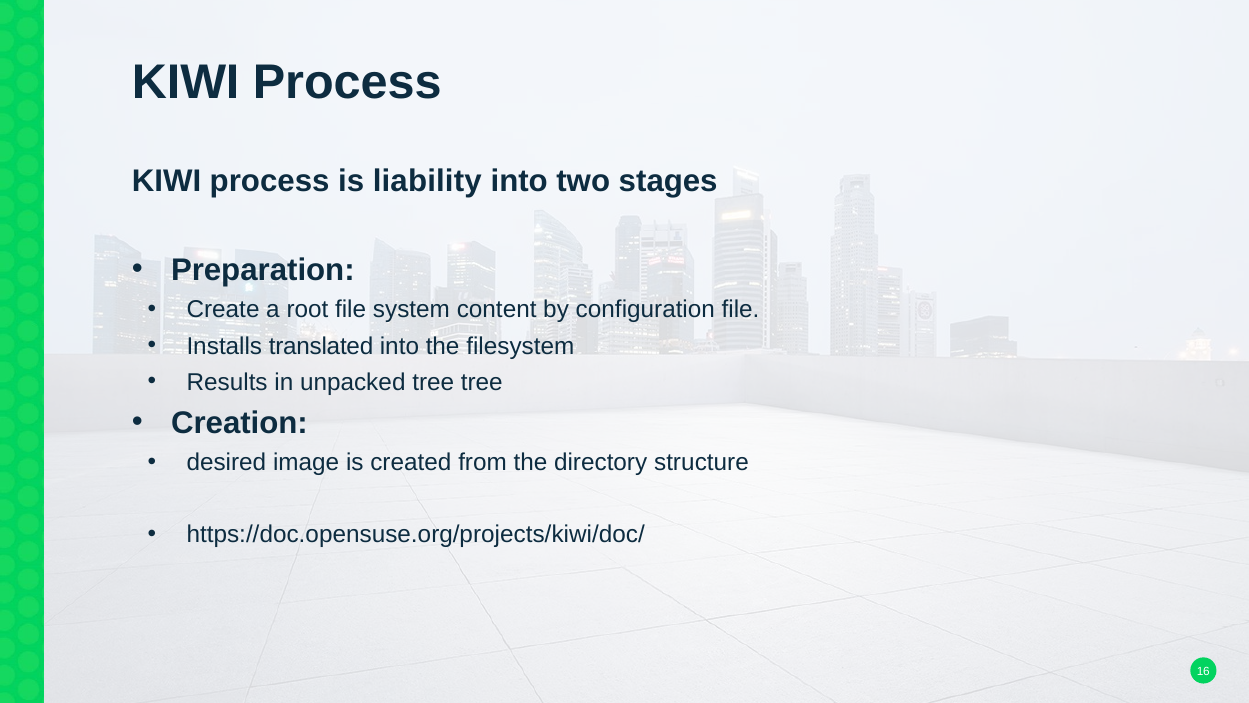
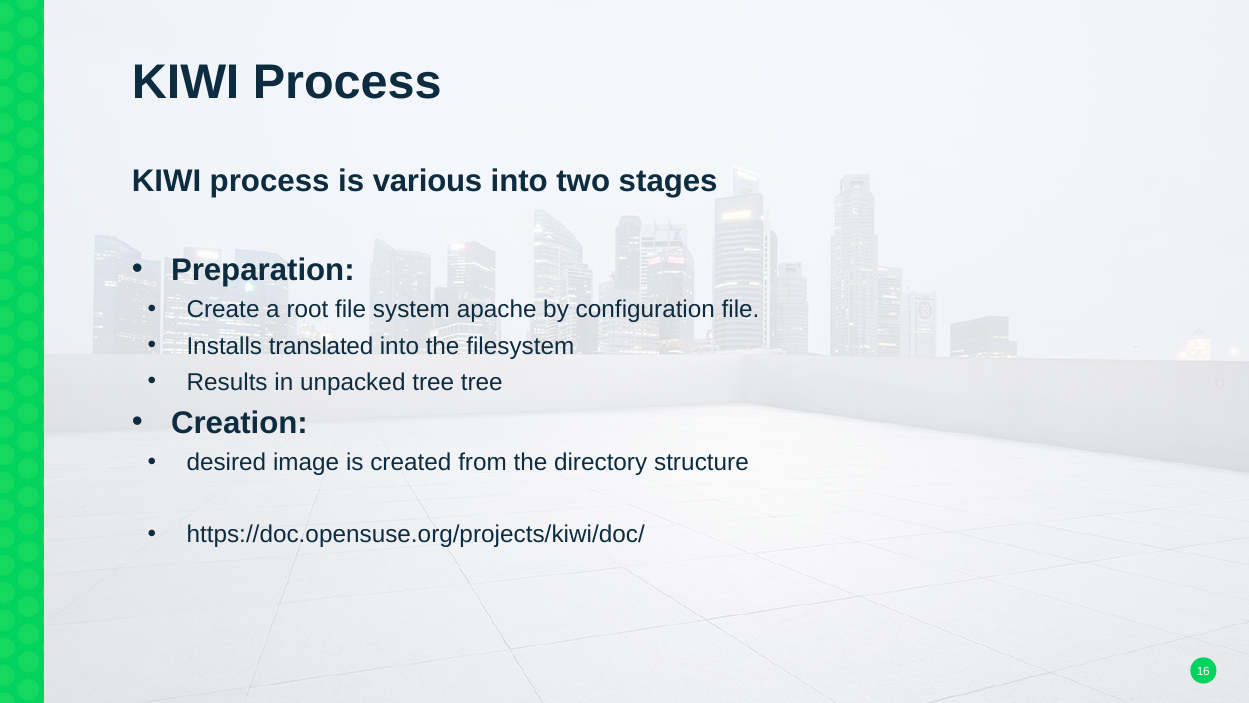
liability: liability -> various (427, 181)
content: content -> apache (497, 310)
